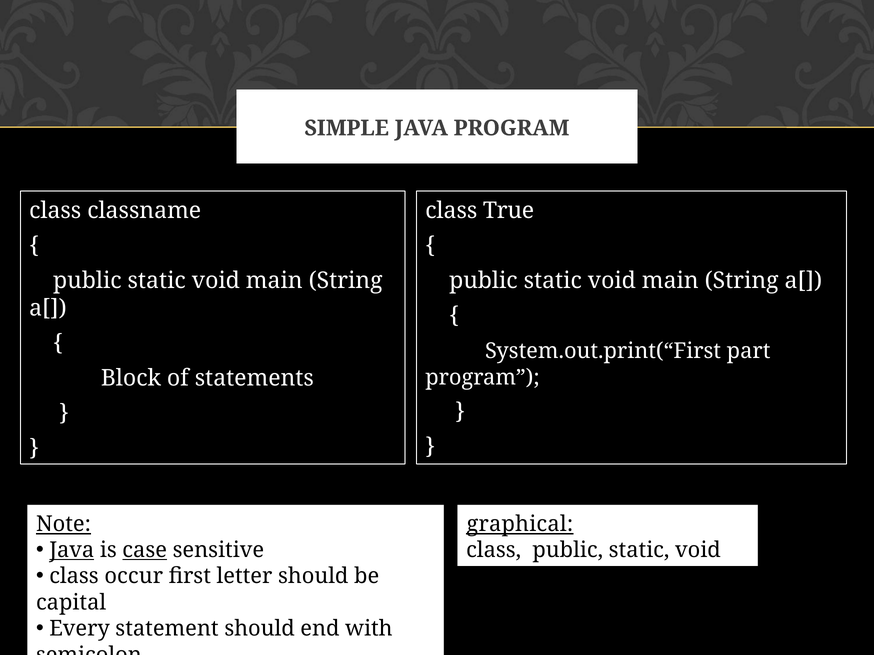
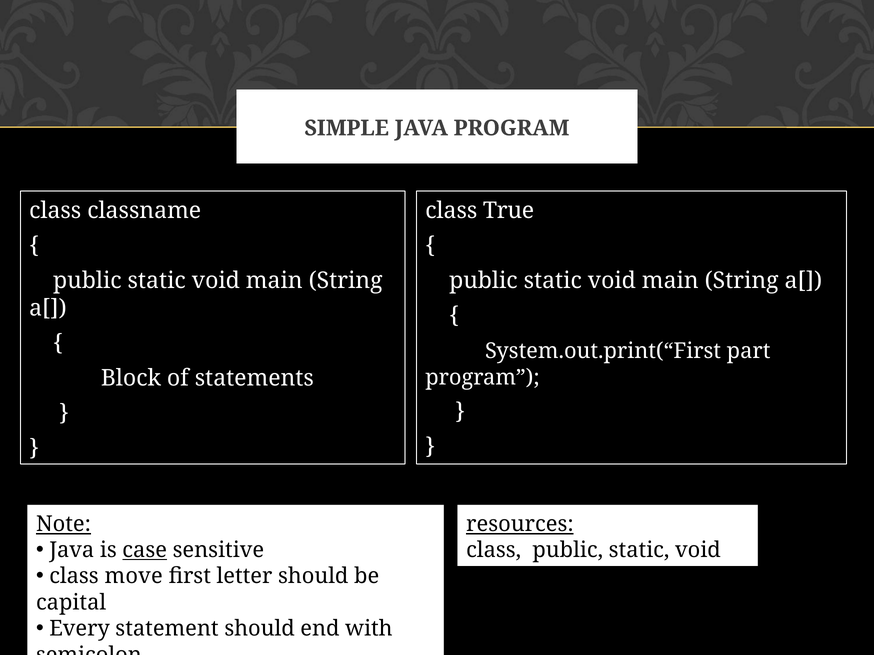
graphical: graphical -> resources (520, 524)
Java underline: present -> none (72, 550)
occur: occur -> move (134, 577)
